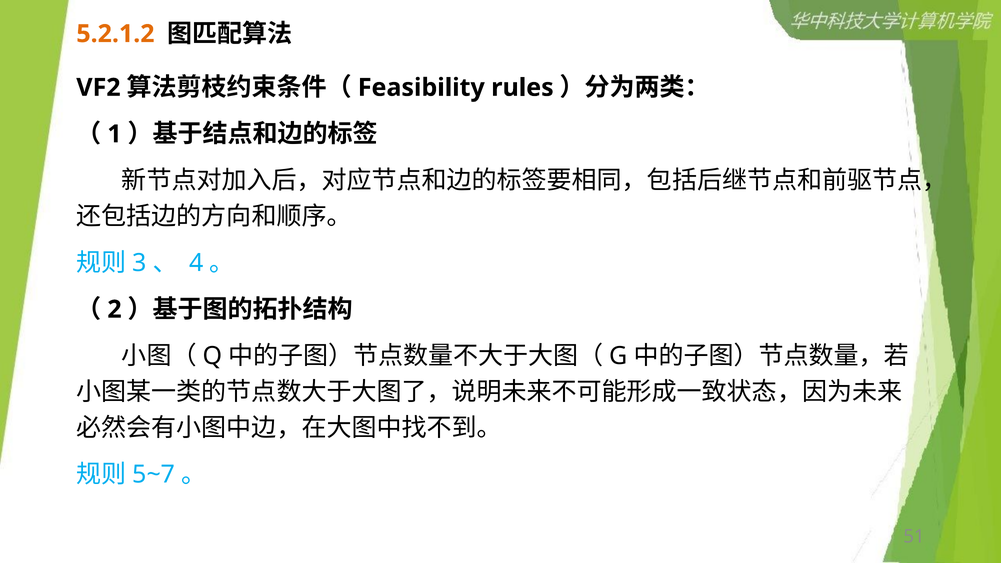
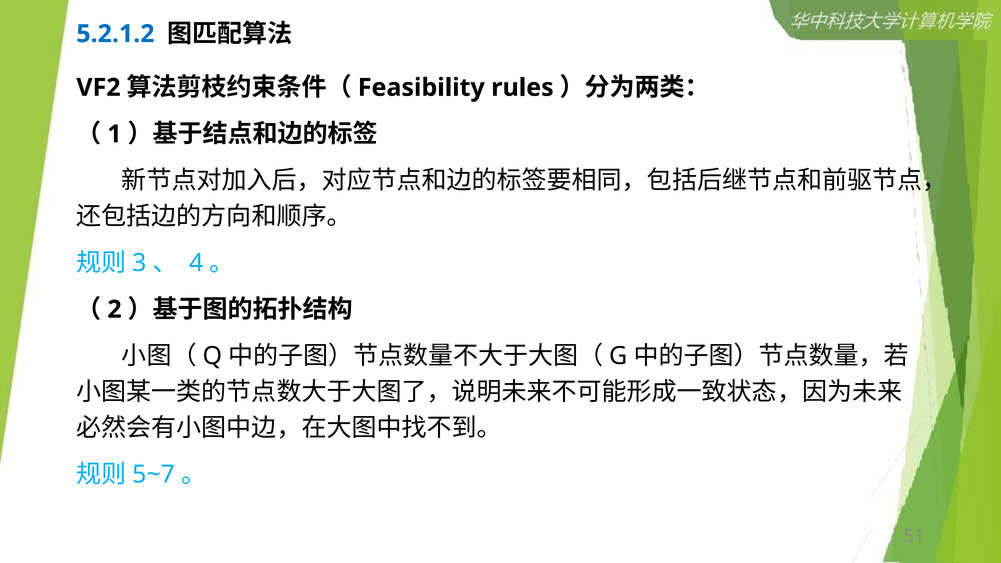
5.2.1.2 colour: orange -> blue (115, 34)
